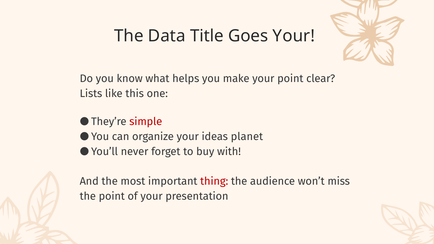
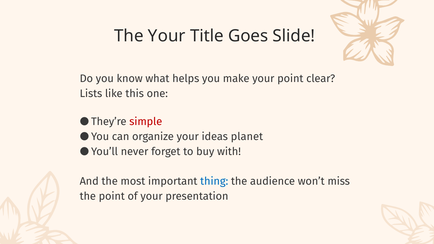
The Data: Data -> Your (167, 36)
Goes Your: Your -> Slide (294, 36)
thing colour: red -> blue (214, 181)
